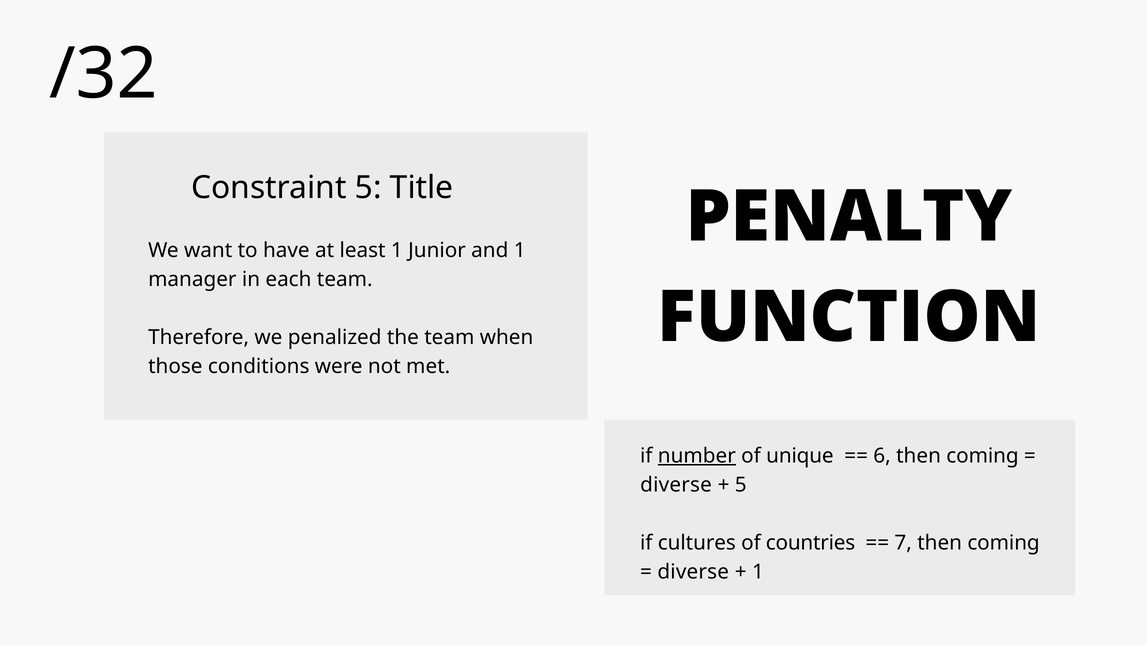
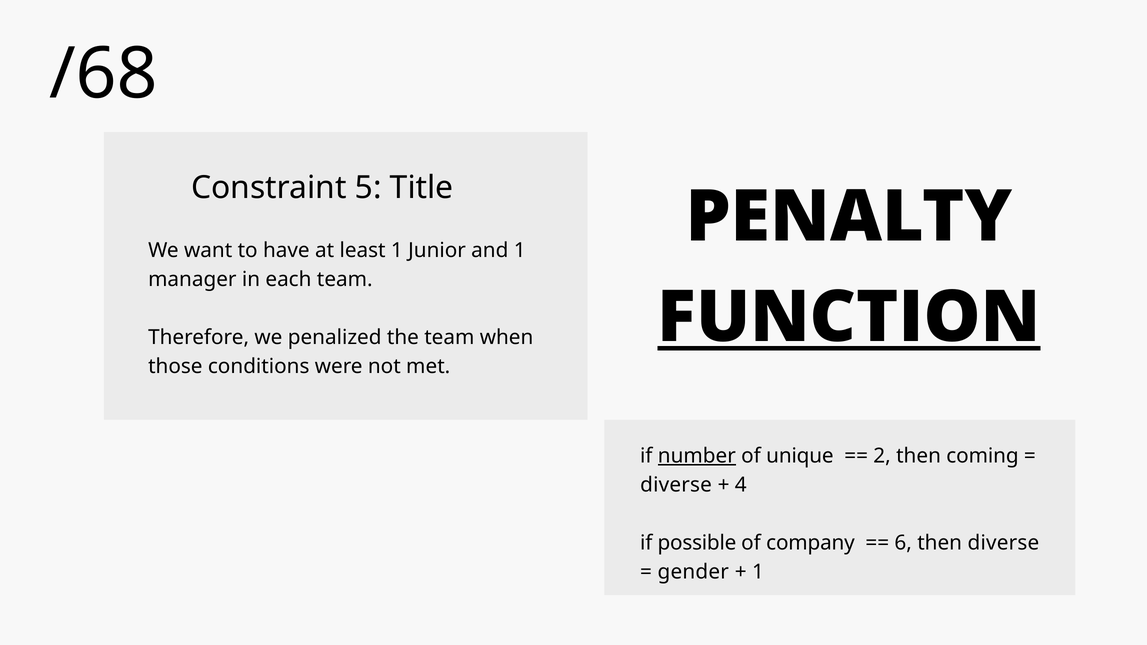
/32: /32 -> /68 (104, 74)
FUNCTION underline: none -> present (849, 317)
6: 6 -> 2 (882, 456)
5: 5 -> 4 (741, 485)
cultures: cultures -> possible (697, 543)
countries: countries -> company (811, 543)
7: 7 -> 6 (903, 543)
coming: coming -> diverse (1003, 543)
diverse: diverse -> gender (693, 572)
